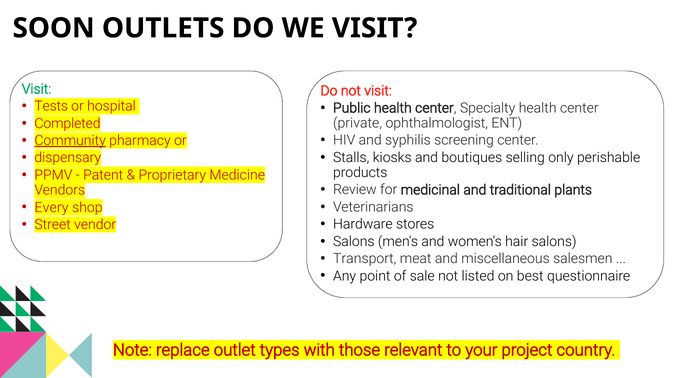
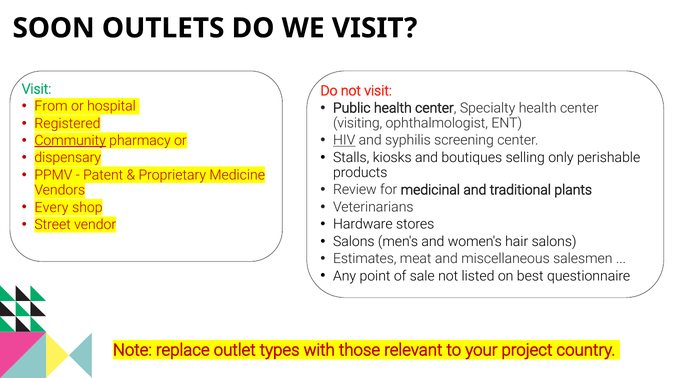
Tests: Tests -> From (51, 106)
Completed: Completed -> Registered (67, 124)
private: private -> visiting (358, 123)
HIV underline: none -> present (344, 140)
Transport: Transport -> Estimates (365, 259)
